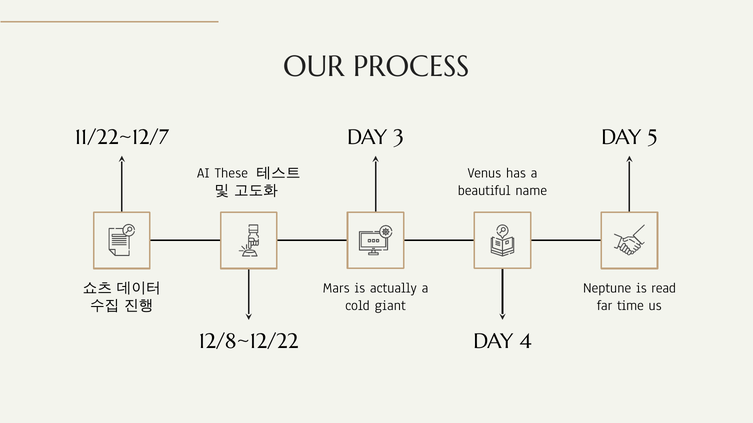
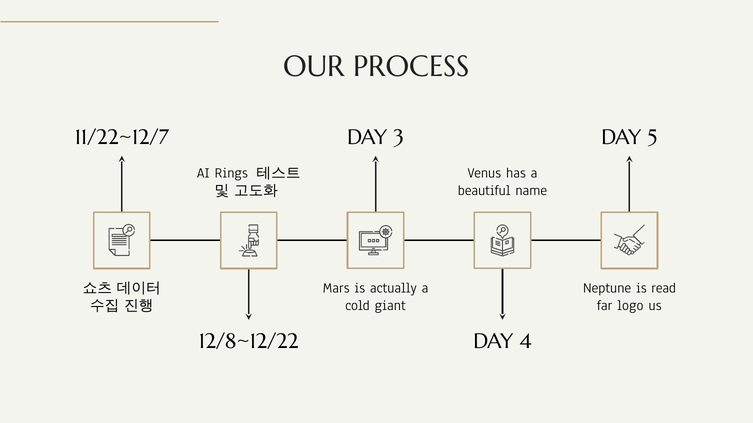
These: These -> Rings (231, 173)
time: time -> logo (630, 306)
